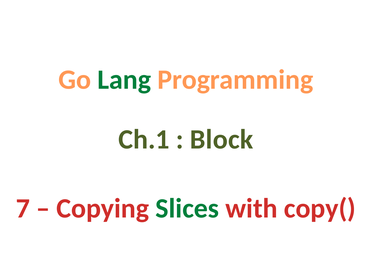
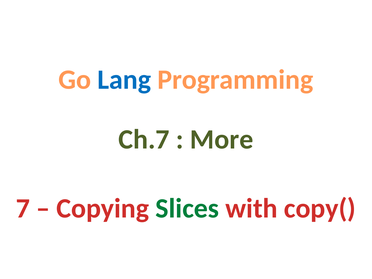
Lang colour: green -> blue (124, 80)
Ch.1: Ch.1 -> Ch.7 (144, 139)
Block: Block -> More (222, 139)
